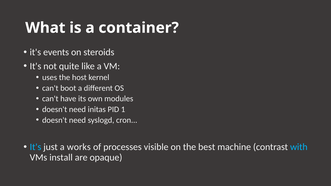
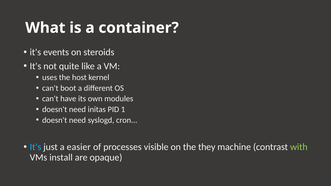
works: works -> easier (79, 147)
best: best -> they (207, 147)
with colour: light blue -> light green (299, 147)
